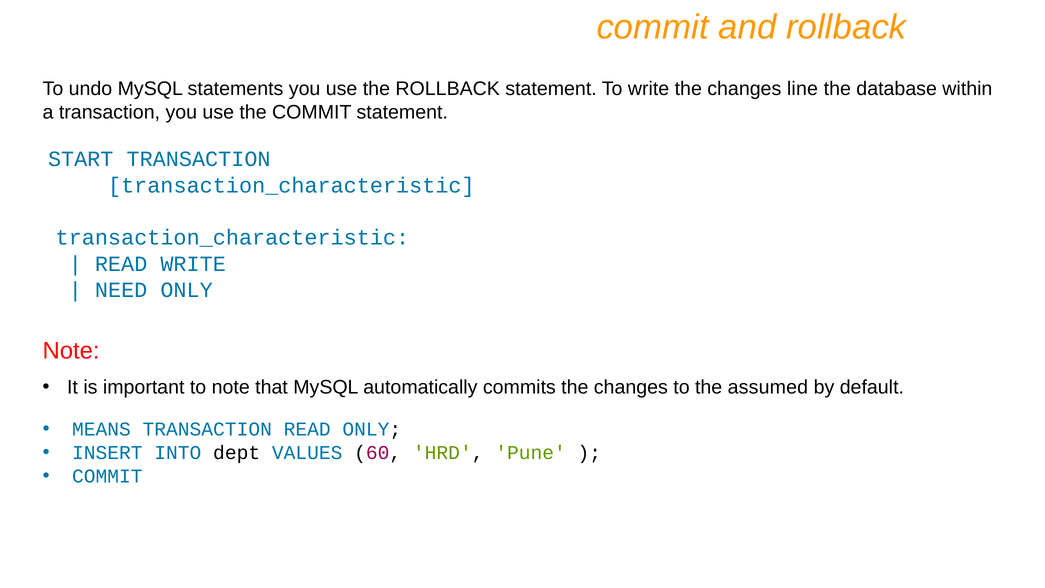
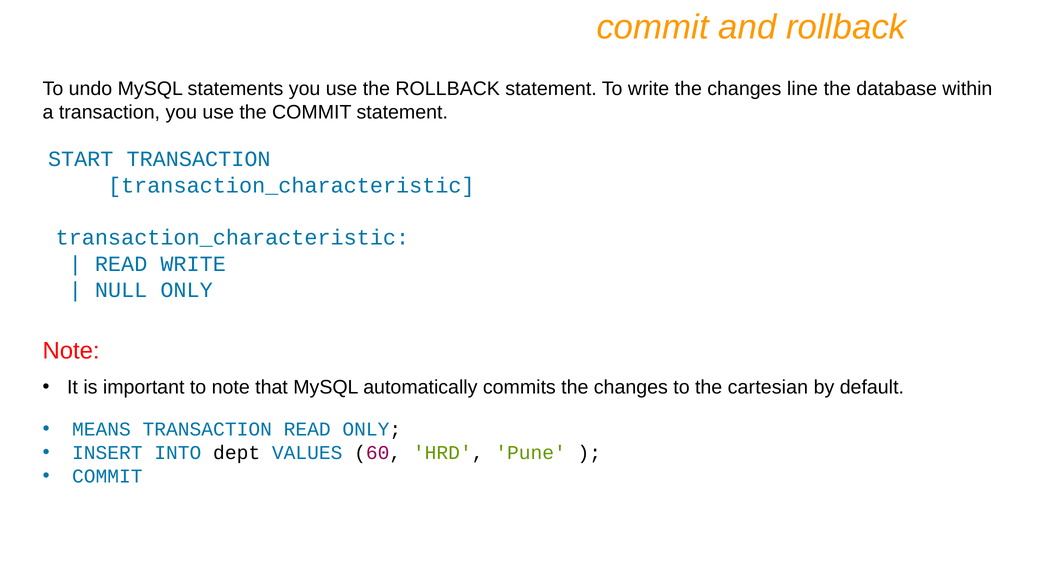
NEED: NEED -> NULL (121, 290)
assumed: assumed -> cartesian (768, 387)
